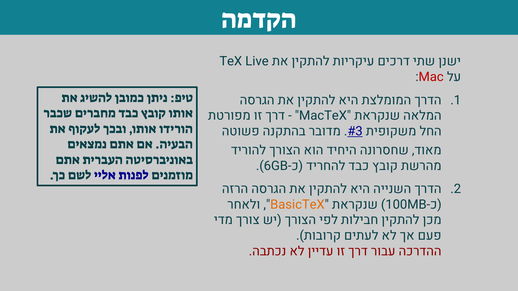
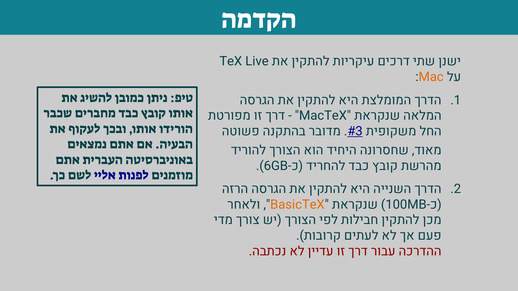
Mac colour: red -> orange (431, 77)
